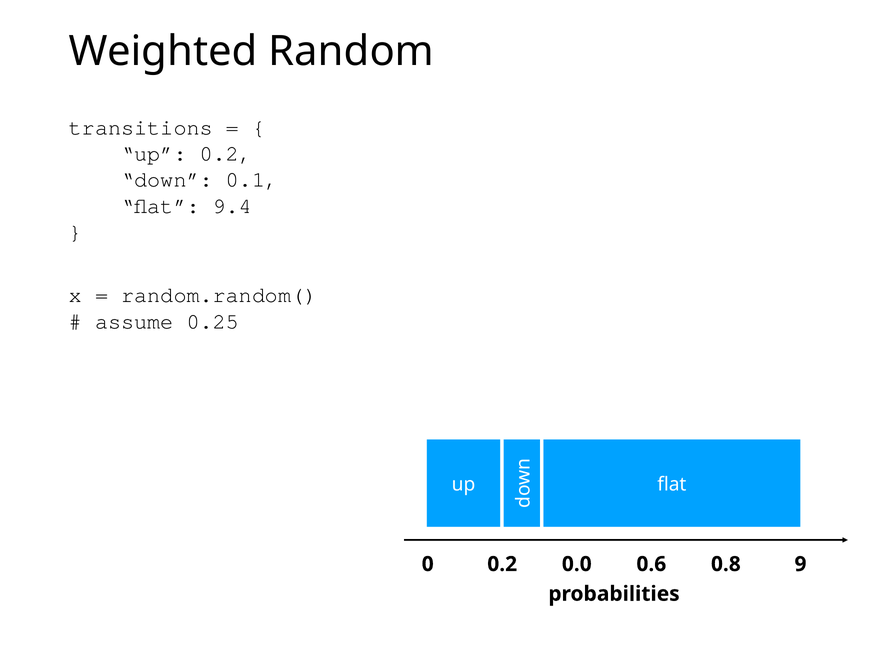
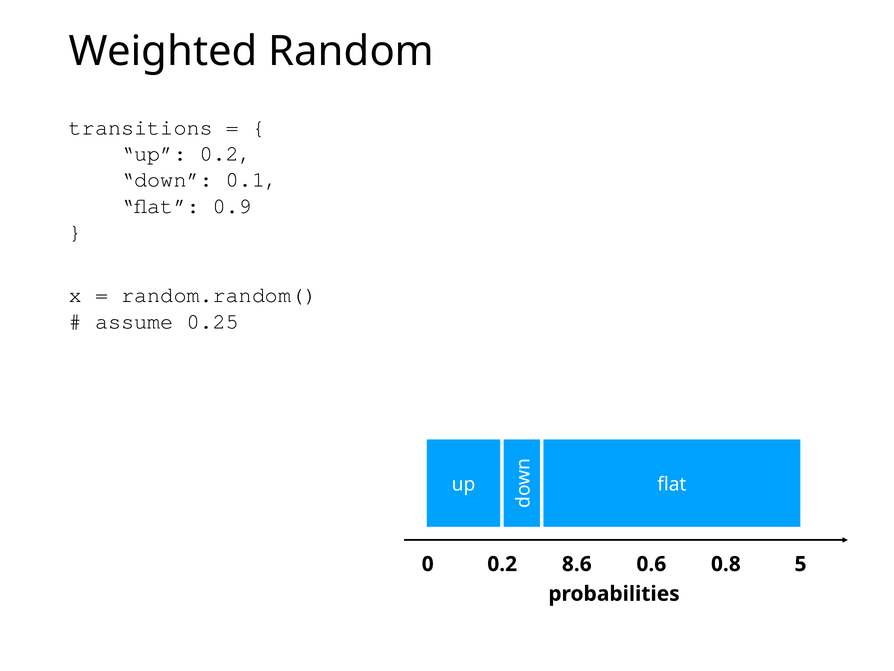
9.4: 9.4 -> 0.9 (232, 206)
0.0: 0.0 -> 8.6 (577, 564)
9: 9 -> 5 (801, 564)
